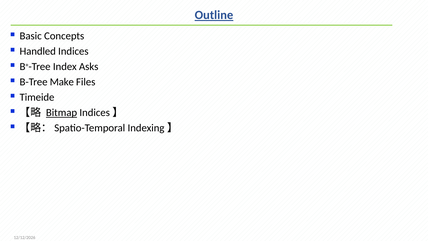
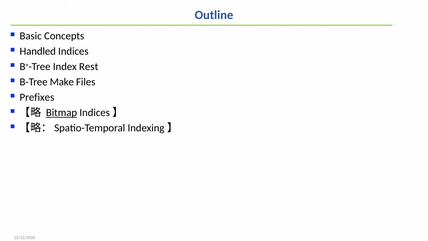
Outline underline: present -> none (214, 15)
Asks: Asks -> Rest (89, 67)
Timeide: Timeide -> Prefixes (37, 97)
